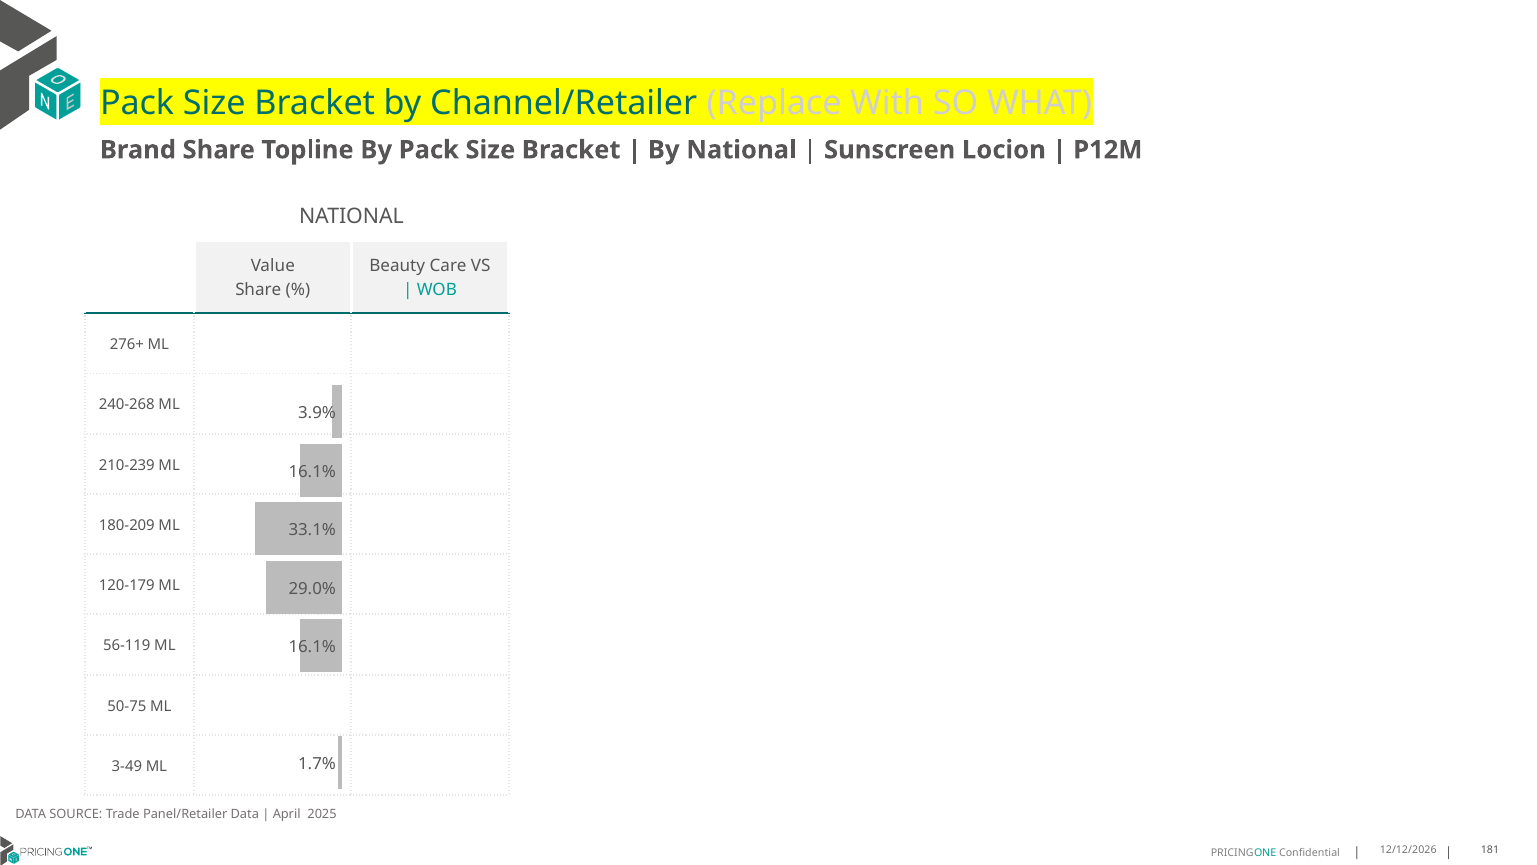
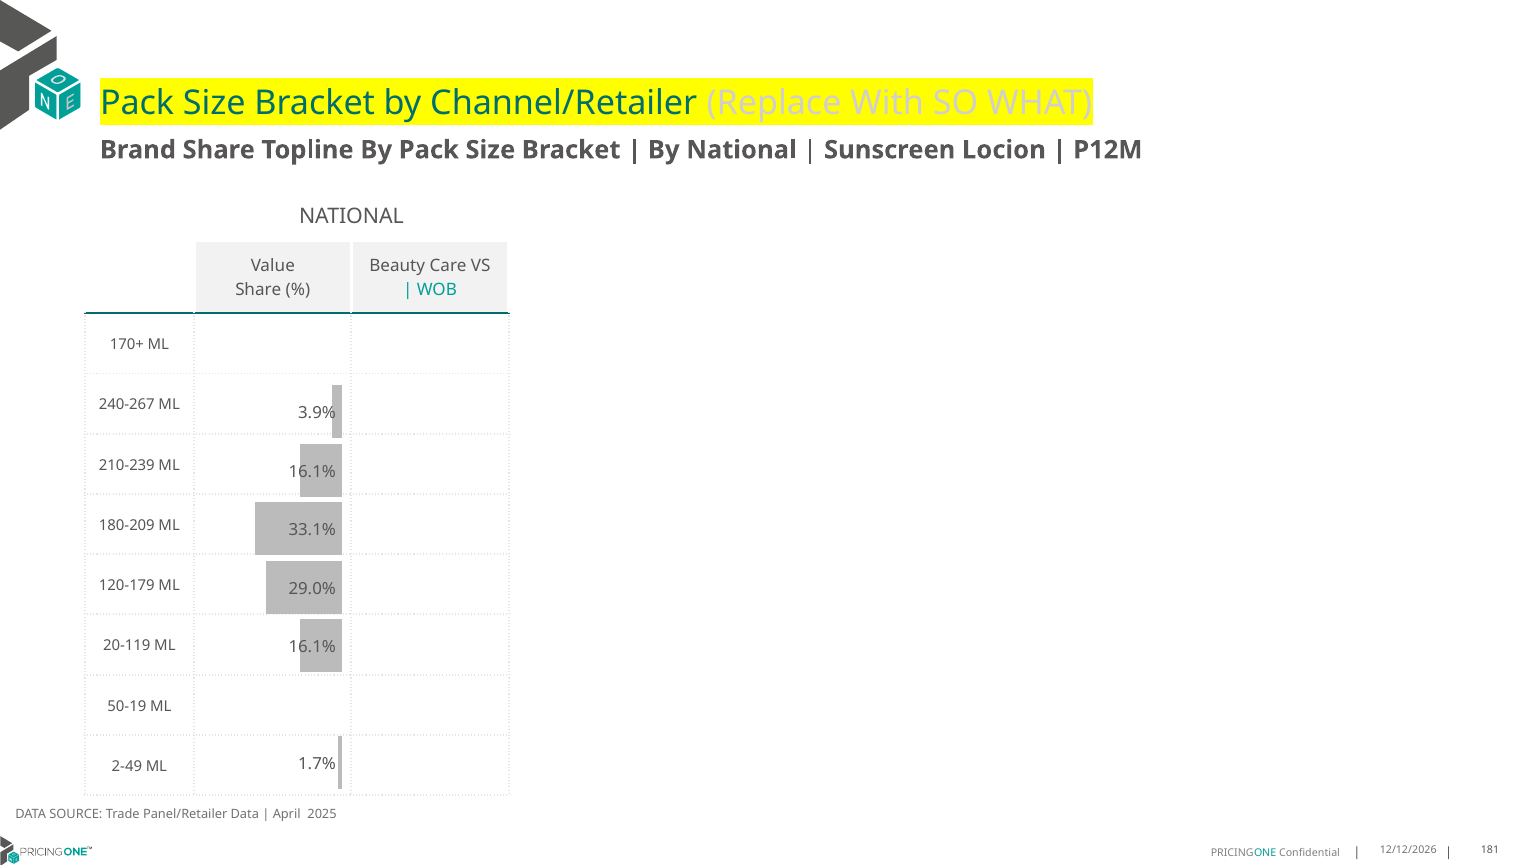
276+: 276+ -> 170+ (127, 345)
240-268: 240-268 -> 240-267 (127, 405)
56-119: 56-119 -> 20-119 (127, 646)
50-75: 50-75 -> 50-19 (127, 706)
3-49: 3-49 -> 2-49 (127, 766)
